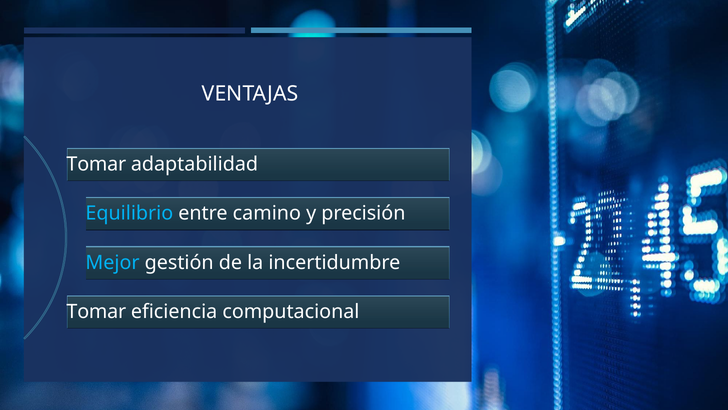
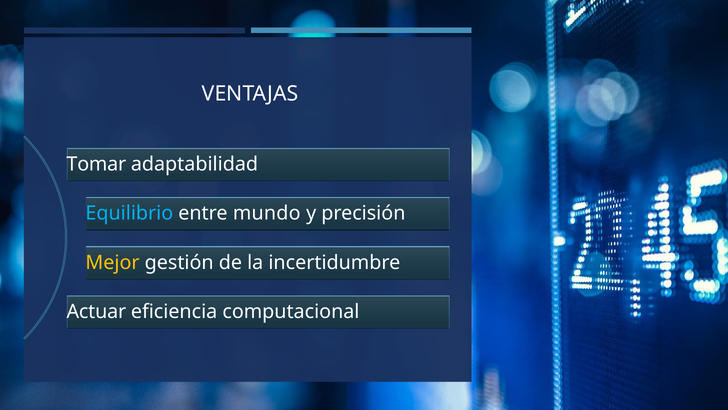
camino: camino -> mundo (267, 213)
Mejor colour: light blue -> yellow (113, 262)
Tomar: Tomar -> Actuar (96, 312)
